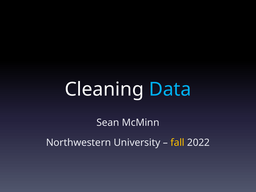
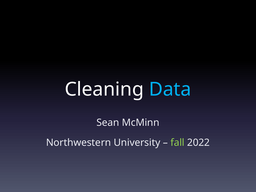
fall colour: yellow -> light green (178, 143)
